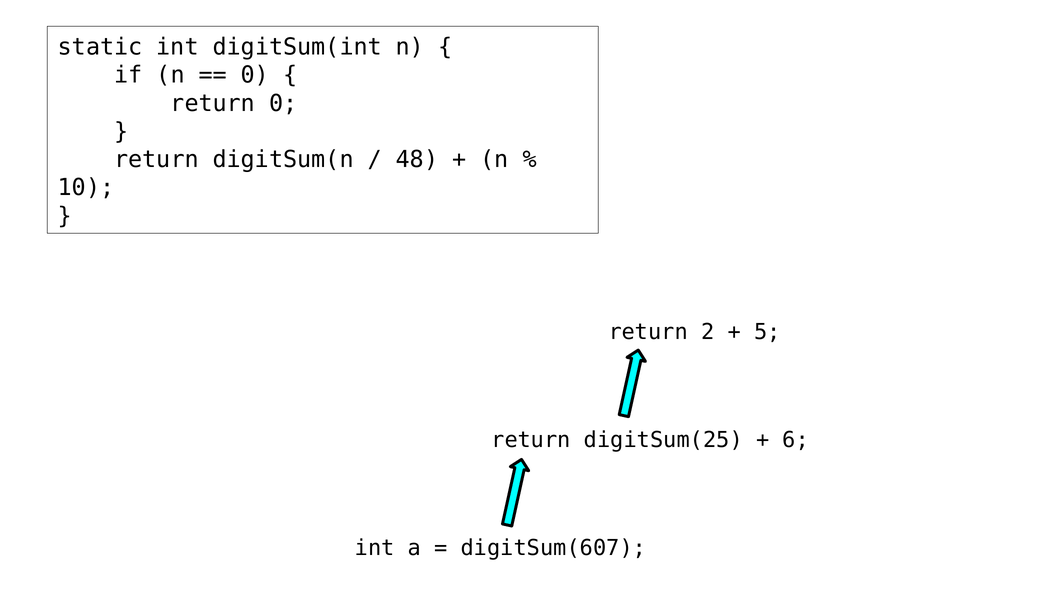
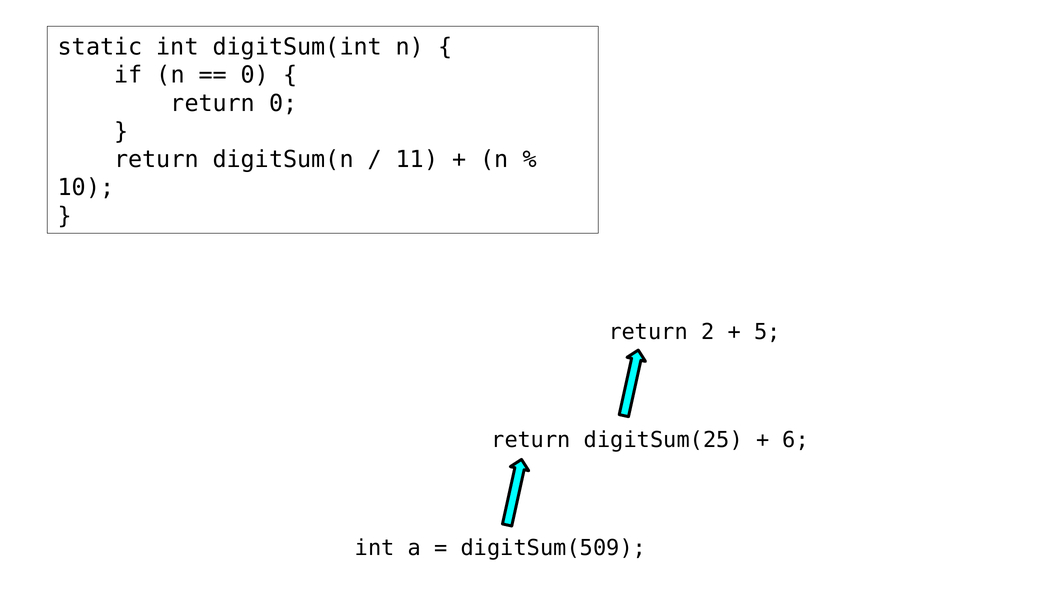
48: 48 -> 11 (417, 160)
digitSum(607: digitSum(607 -> digitSum(509 (553, 548)
